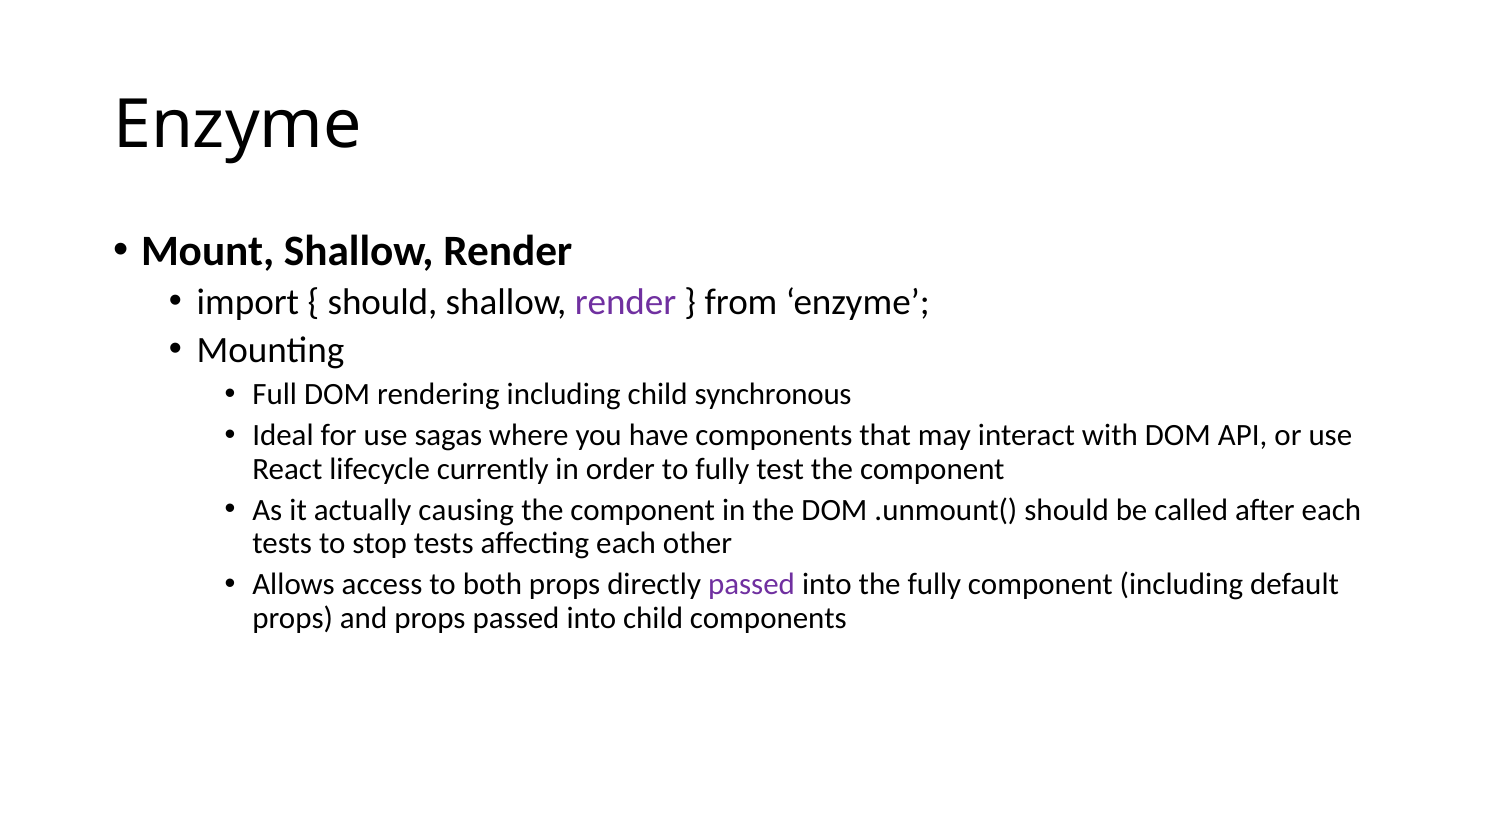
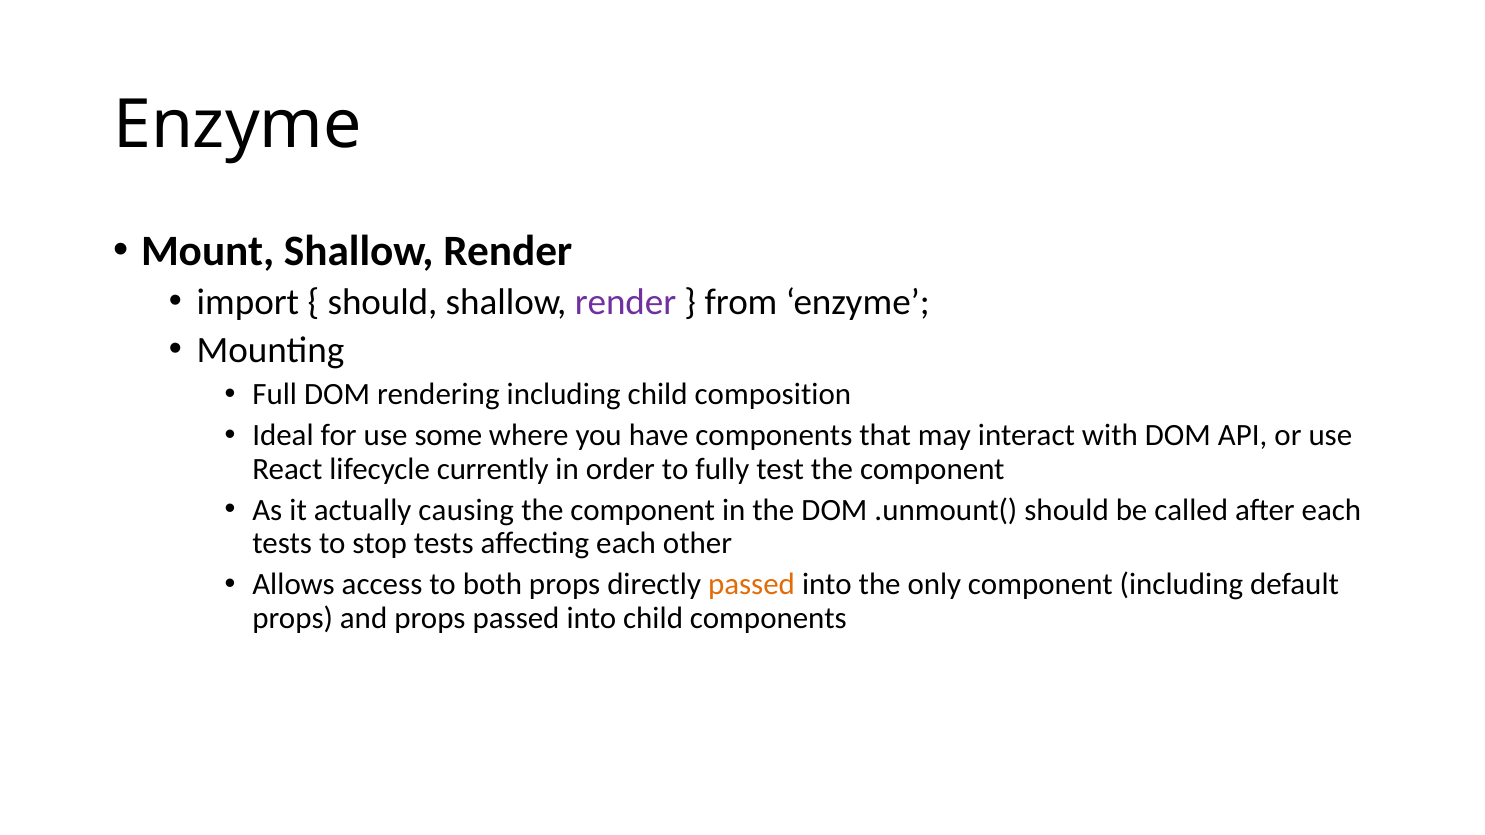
synchronous: synchronous -> composition (773, 395)
sagas: sagas -> some (448, 436)
passed colour: purple -> orange (751, 585)
the fully: fully -> only (934, 585)
